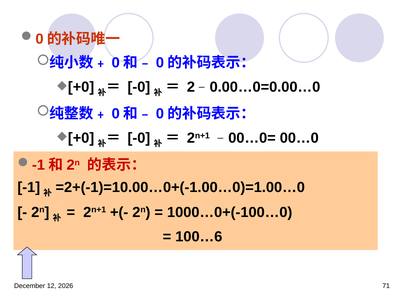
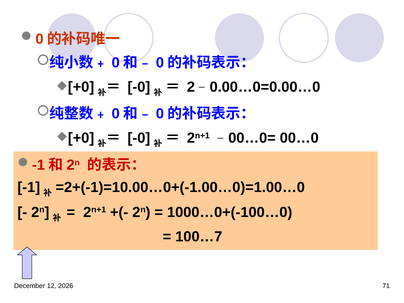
100…6: 100…6 -> 100…7 (199, 237)
